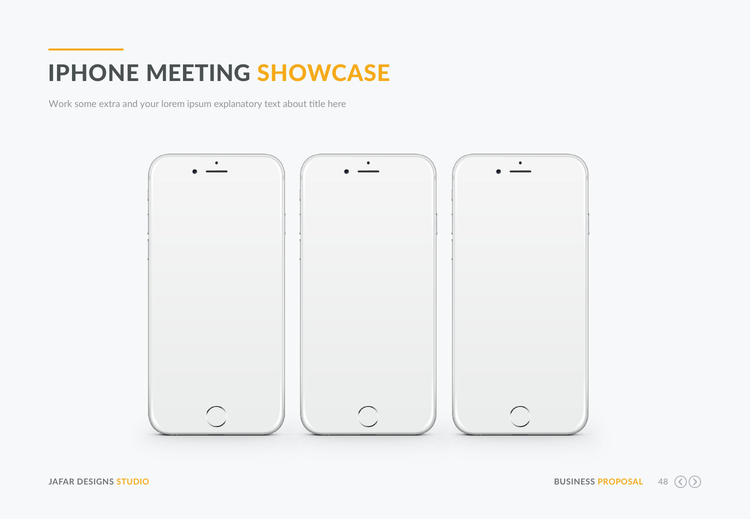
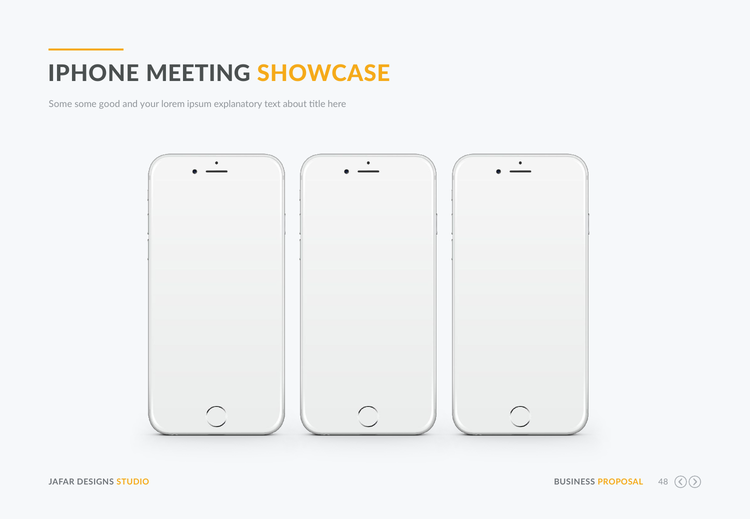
Work: Work -> Some (60, 104)
extra: extra -> good (110, 104)
